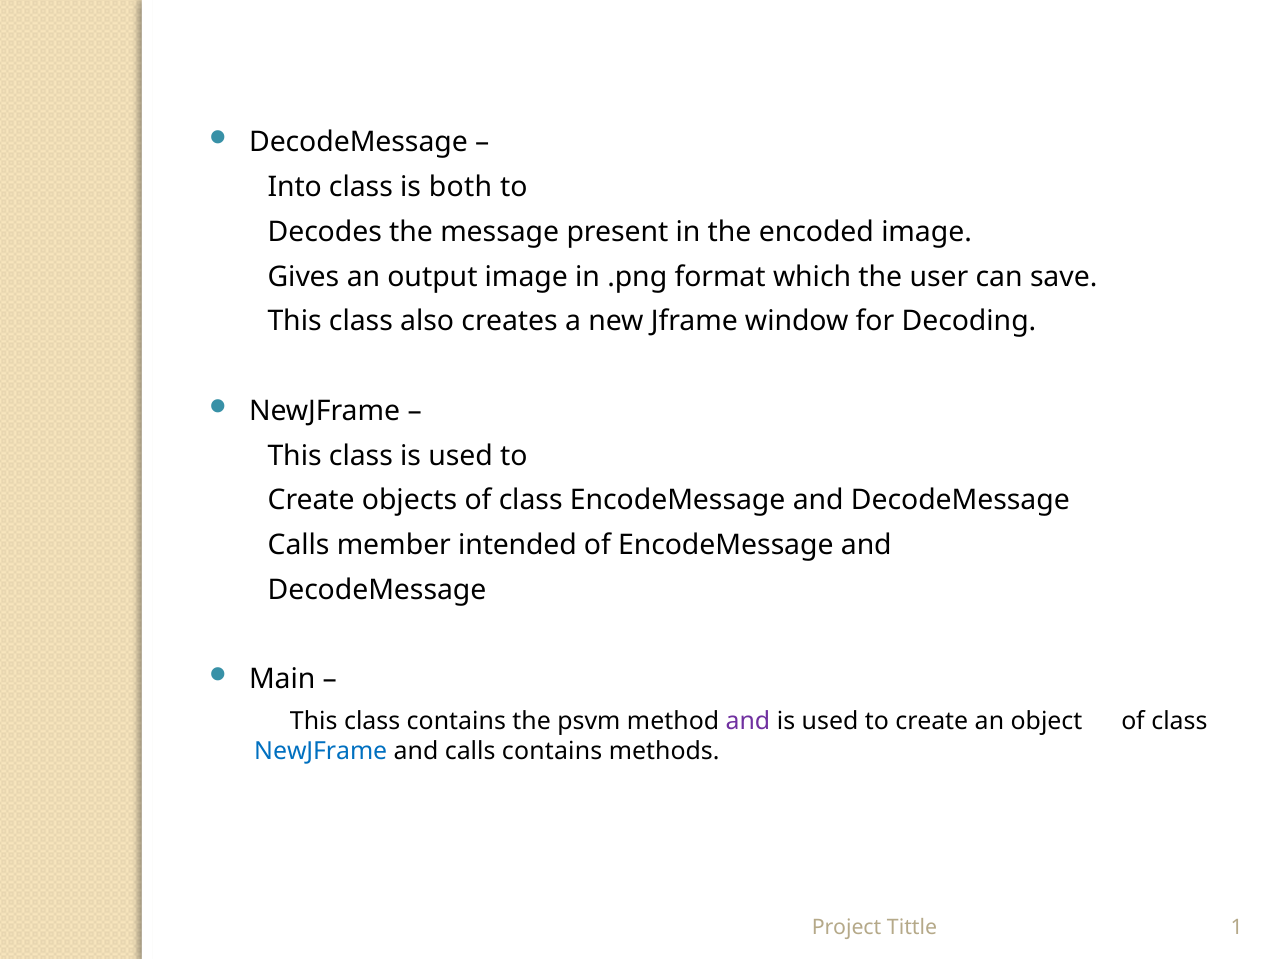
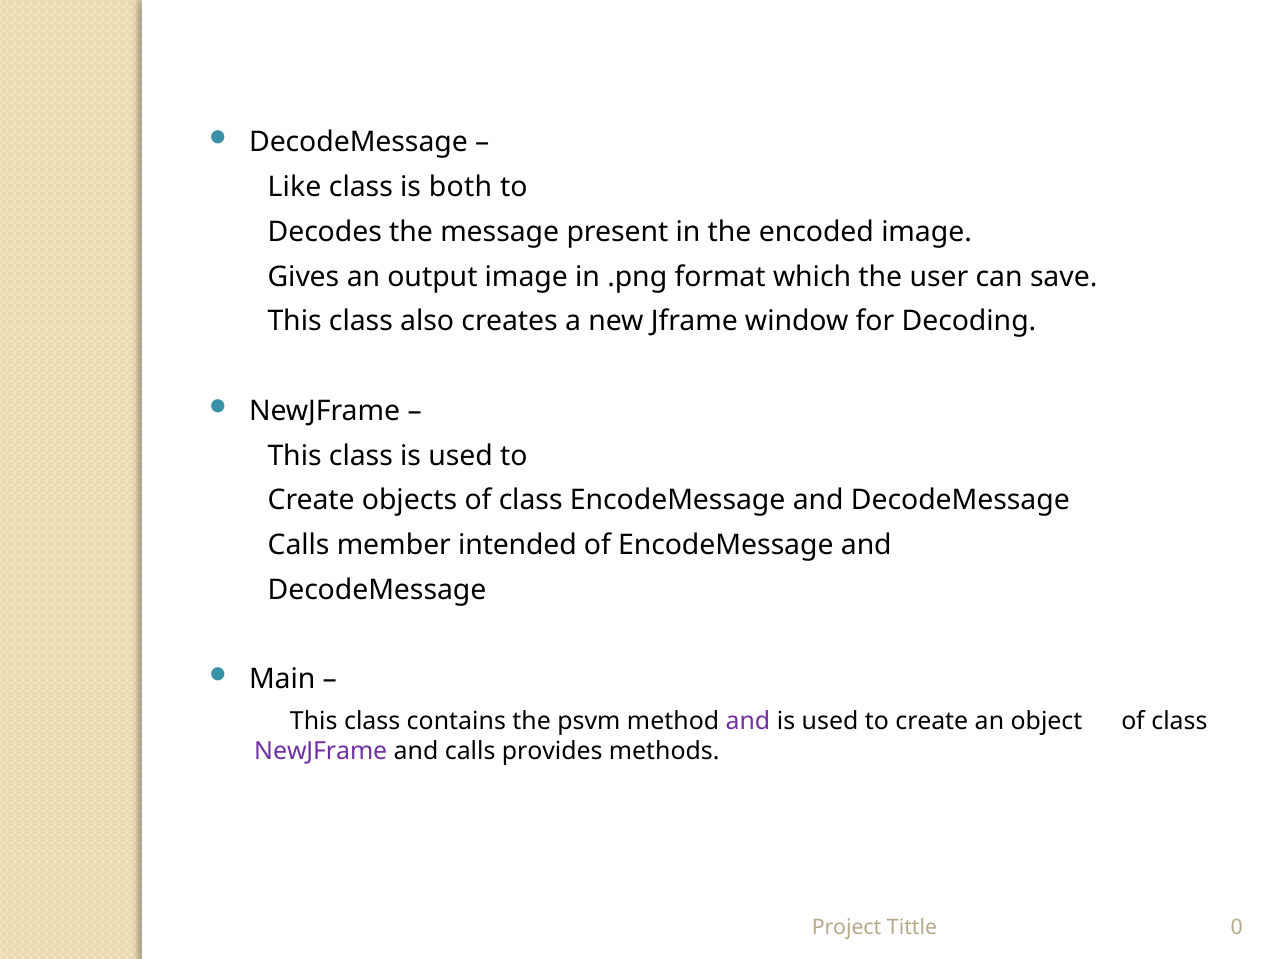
Into: Into -> Like (295, 187)
NewJFrame colour: blue -> purple (321, 751)
calls contains: contains -> provides (552, 751)
1: 1 -> 0 (1237, 927)
